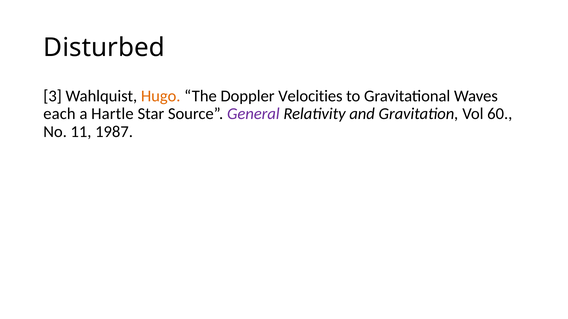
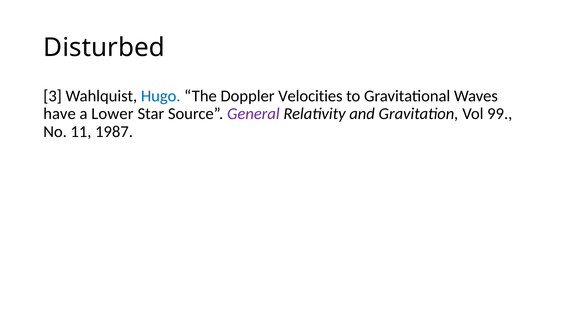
Hugo colour: orange -> blue (161, 96)
each: each -> have (60, 114)
Hartle: Hartle -> Lower (112, 114)
60: 60 -> 99 (500, 114)
